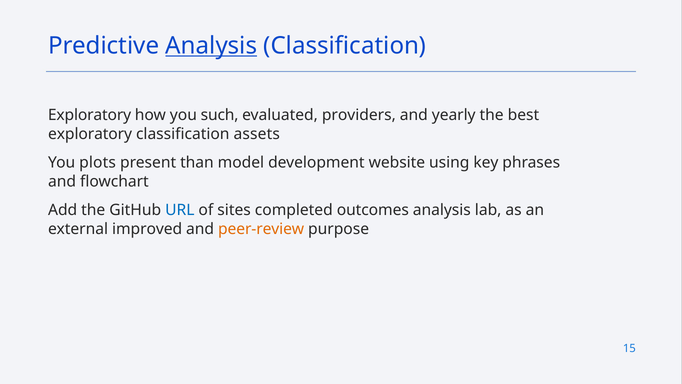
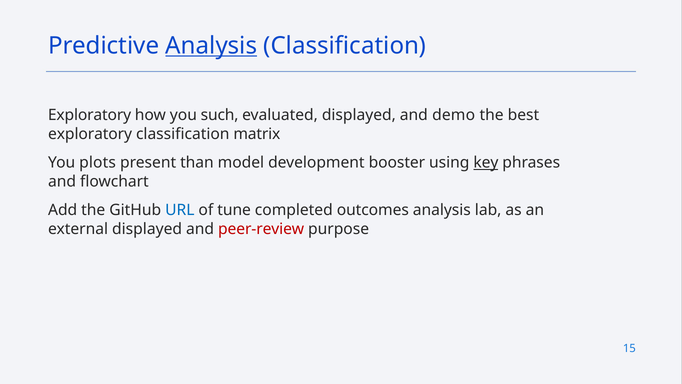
evaluated providers: providers -> displayed (359, 115)
yearly: yearly -> demo (454, 115)
assets: assets -> matrix (257, 134)
website: website -> booster (397, 162)
key underline: none -> present (486, 162)
sites: sites -> tune (234, 210)
external improved: improved -> displayed (147, 229)
peer-review colour: orange -> red (261, 229)
